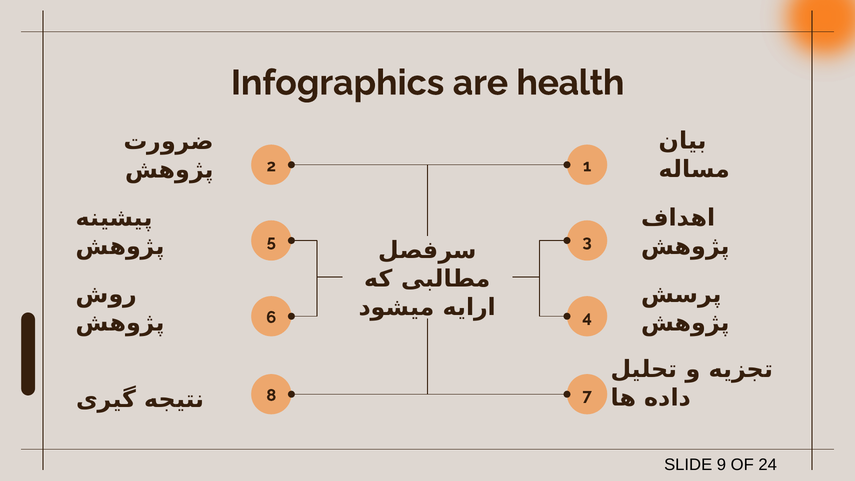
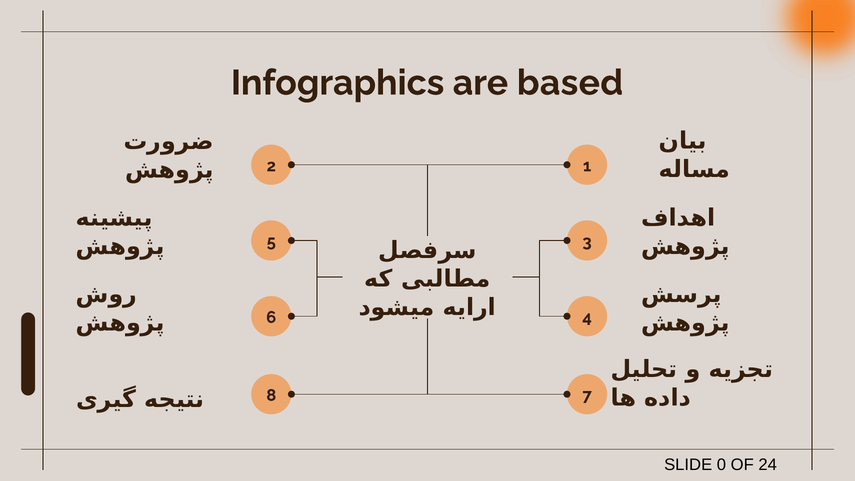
health: health -> based (570, 83)
9: 9 -> 0 (721, 464)
